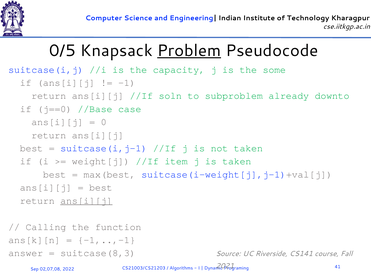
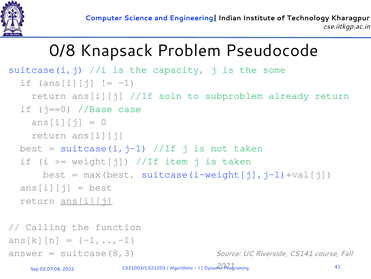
0/5: 0/5 -> 0/8 (62, 51)
Problem underline: present -> none (189, 51)
already downto: downto -> return (332, 96)
